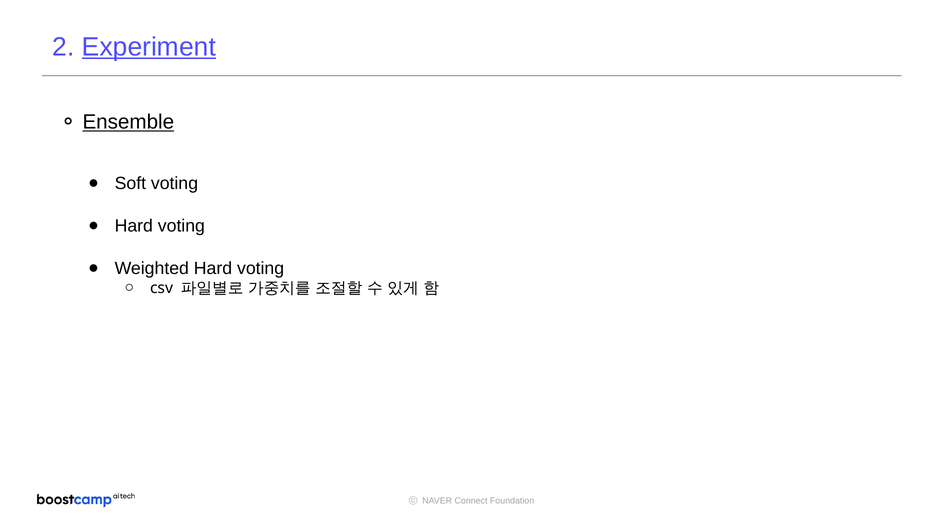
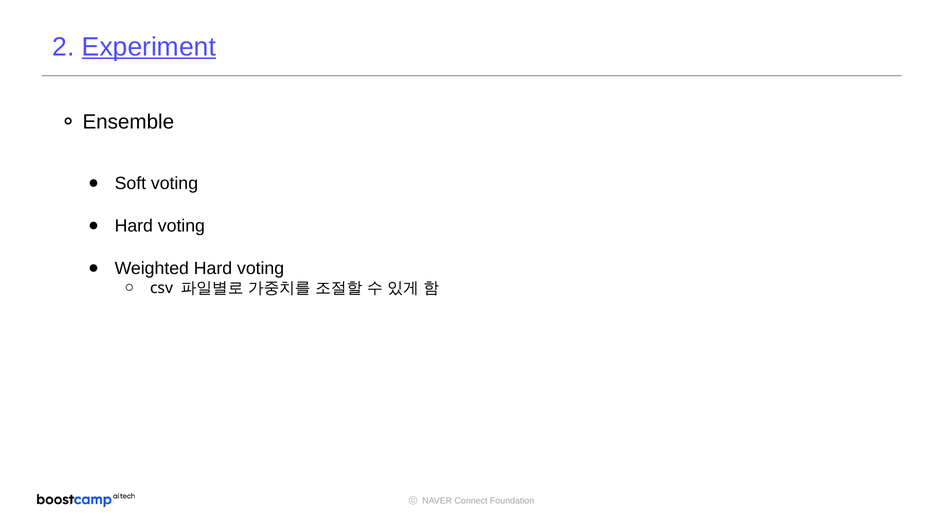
Ensemble underline: present -> none (128, 122)
